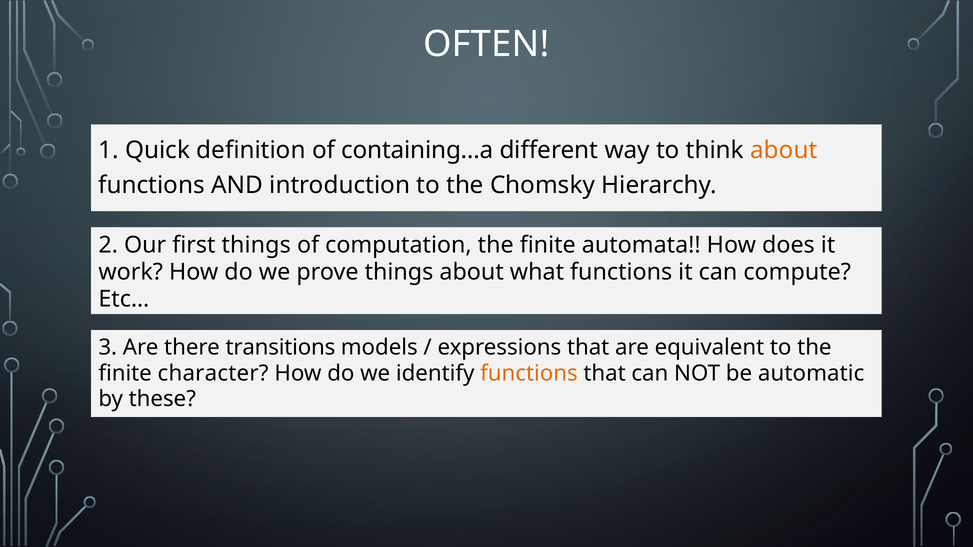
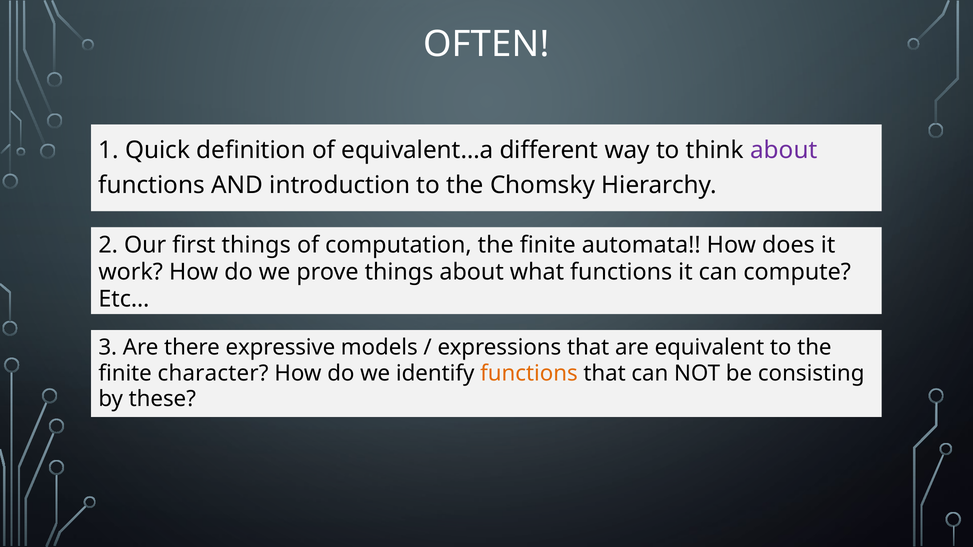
containing…a: containing…a -> equivalent…a (417, 150)
about colour: orange -> purple (784, 150)
transitions: transitions -> expressive (280, 348)
automatic: automatic -> consisting (811, 373)
